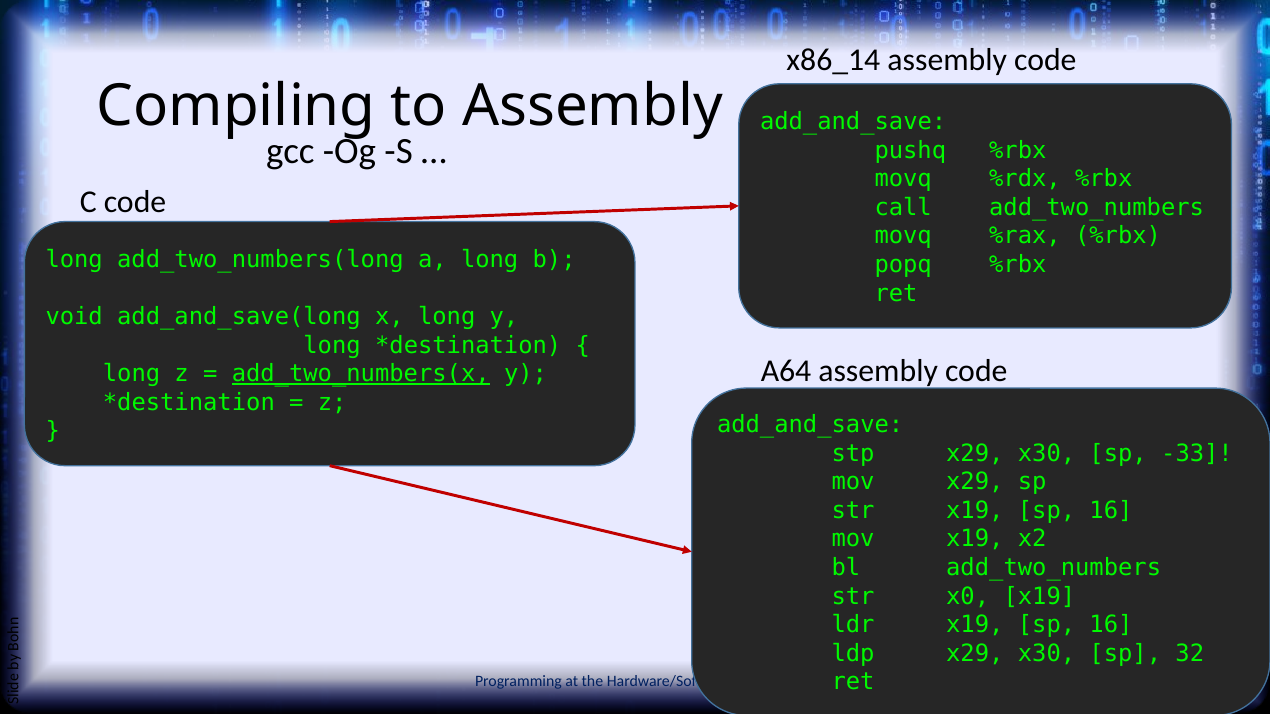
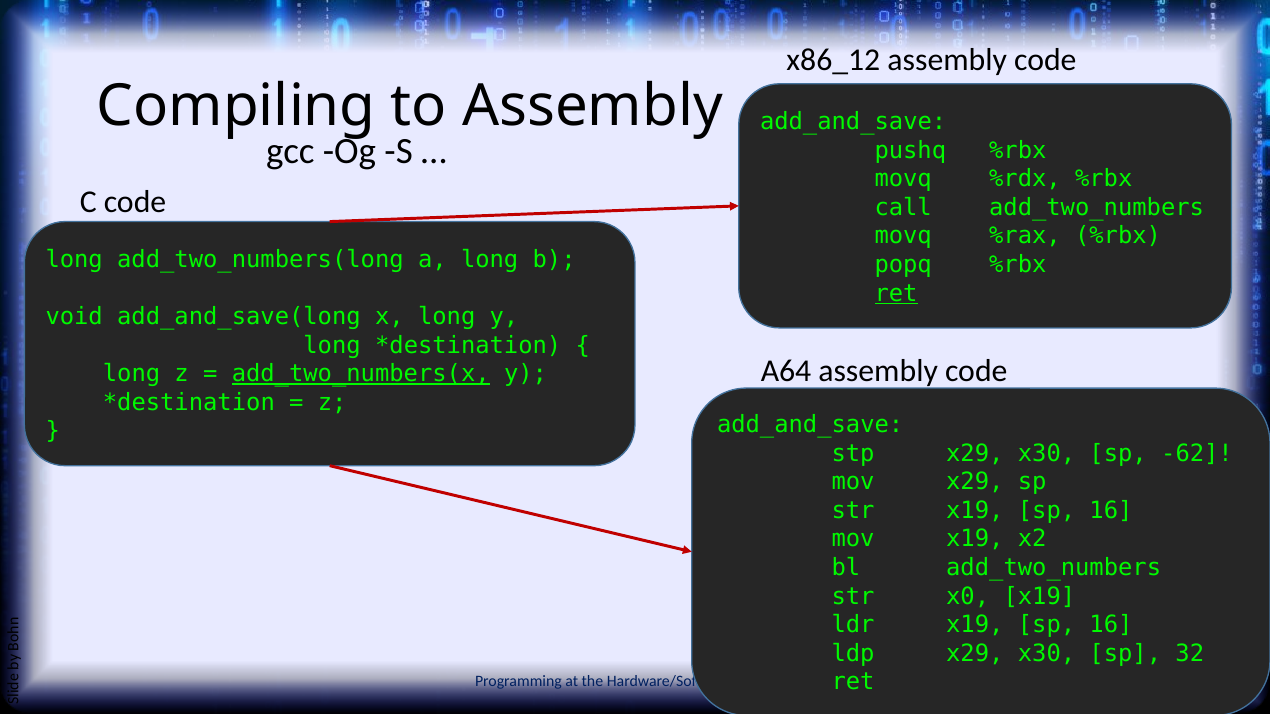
x86_14: x86_14 -> x86_12 (833, 60)
ret underline: none -> present (896, 293)
-33: -33 -> -62 (1197, 454)
